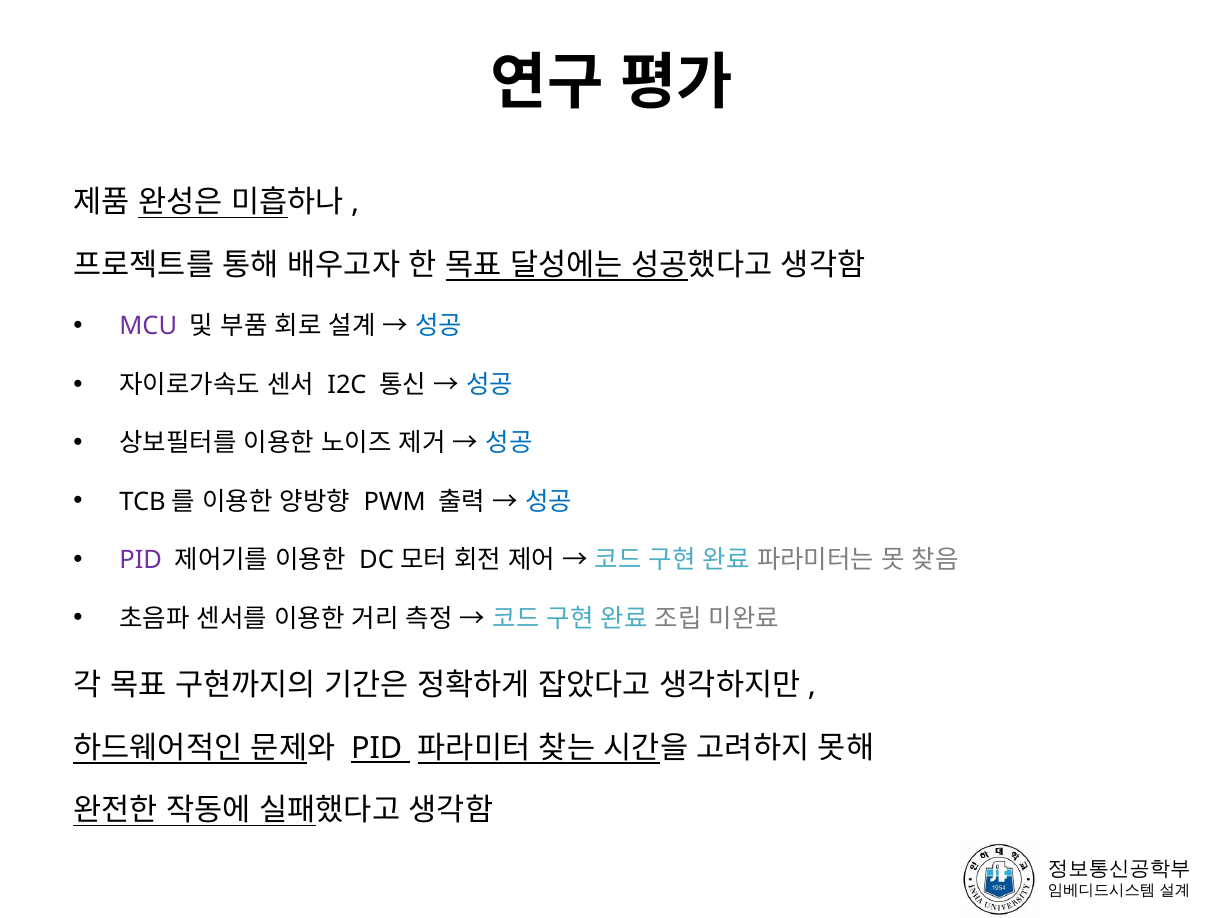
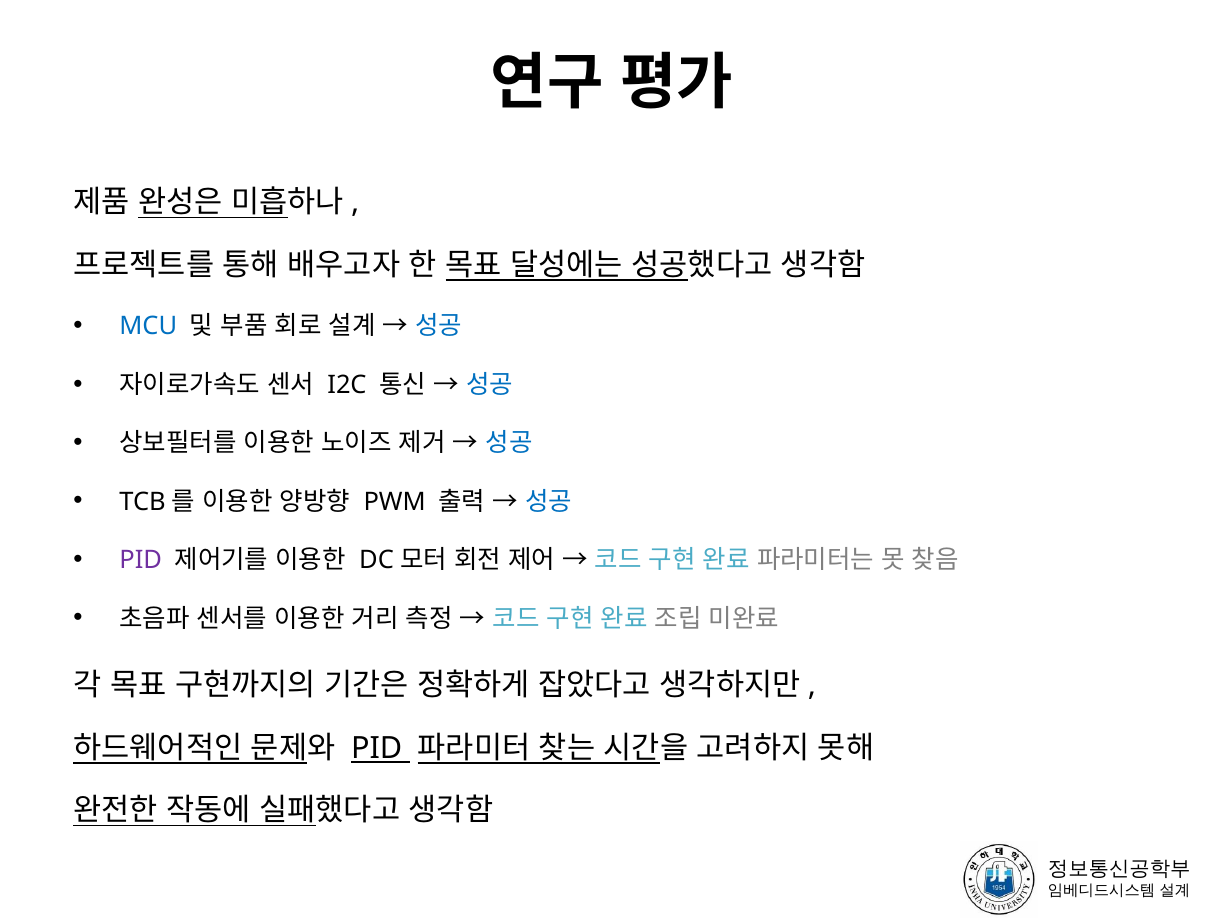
MCU colour: purple -> blue (148, 326)
